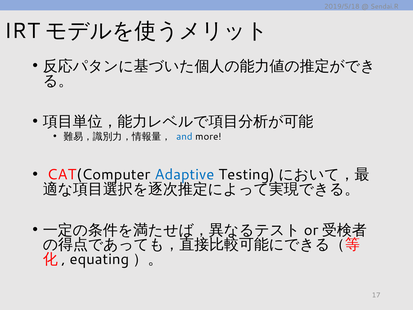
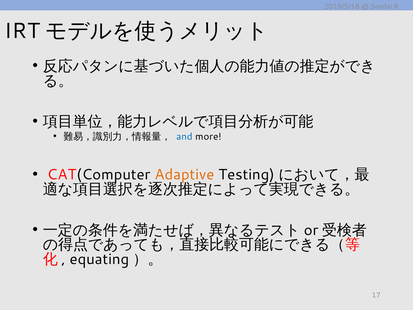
Adaptive colour: blue -> orange (184, 175)
